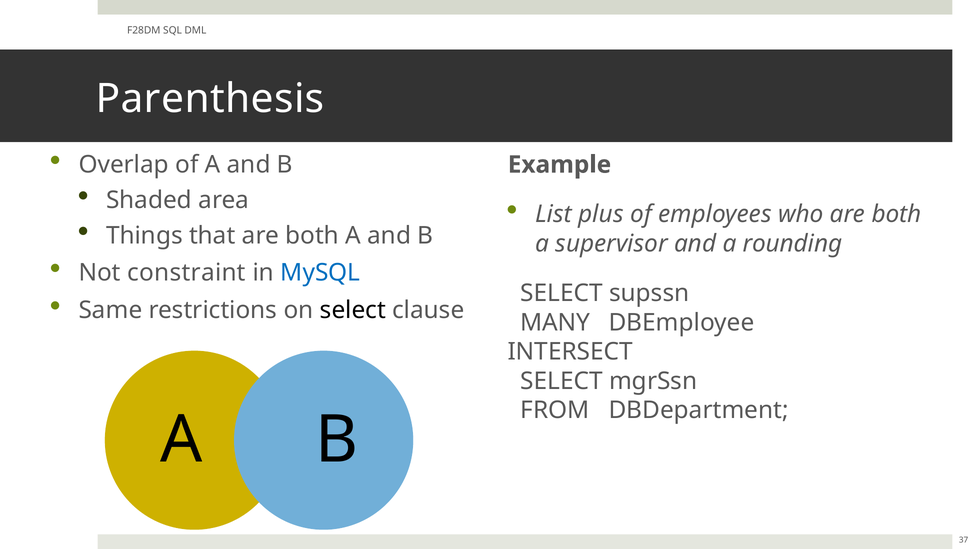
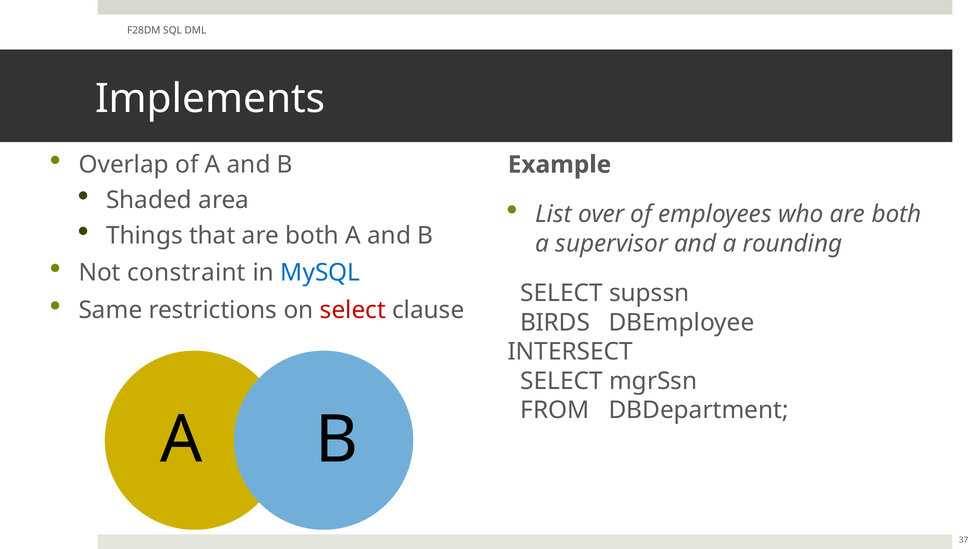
Parenthesis: Parenthesis -> Implements (210, 99)
plus: plus -> over (601, 215)
select colour: black -> red (353, 311)
MANY: MANY -> BIRDS (555, 323)
